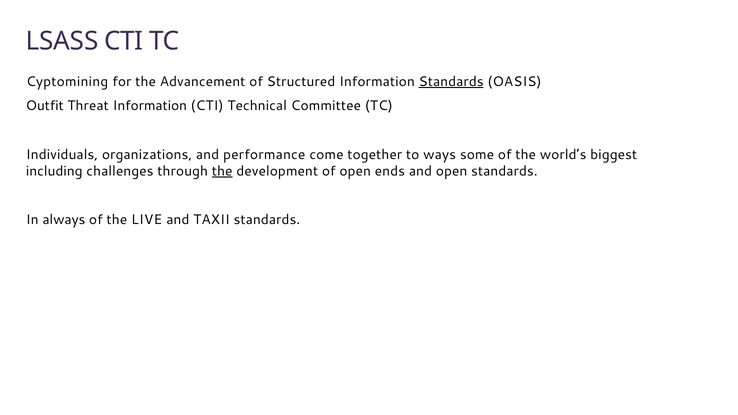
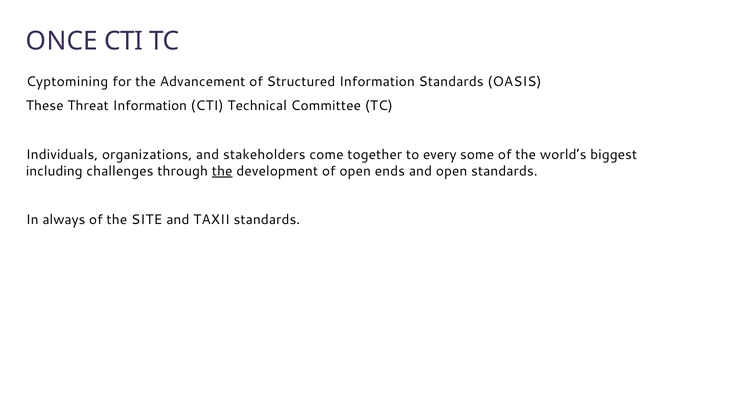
LSASS: LSASS -> ONCE (62, 41)
Standards underline: present -> none (451, 82)
Outfit: Outfit -> These (45, 106)
performance: performance -> stakeholders (264, 154)
ways: ways -> every (440, 154)
LIVE: LIVE -> SITE (147, 220)
